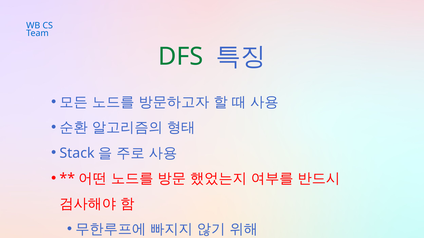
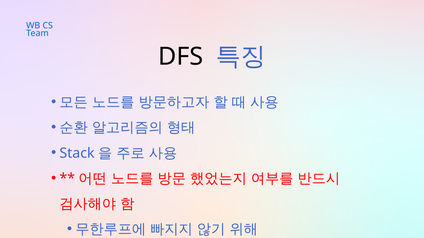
DFS colour: green -> black (181, 57)
